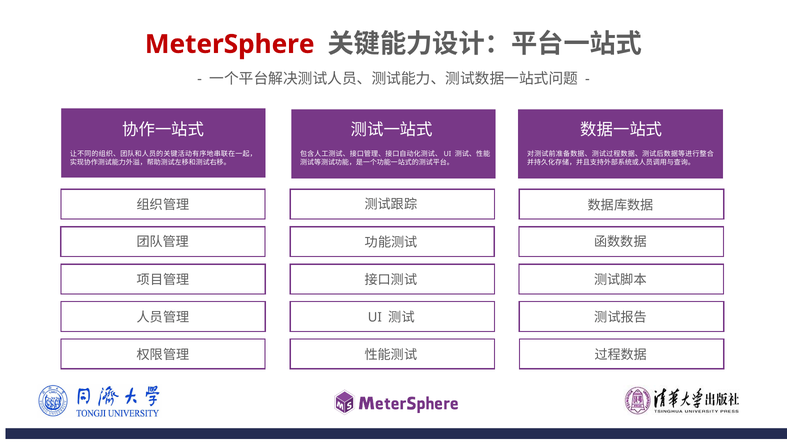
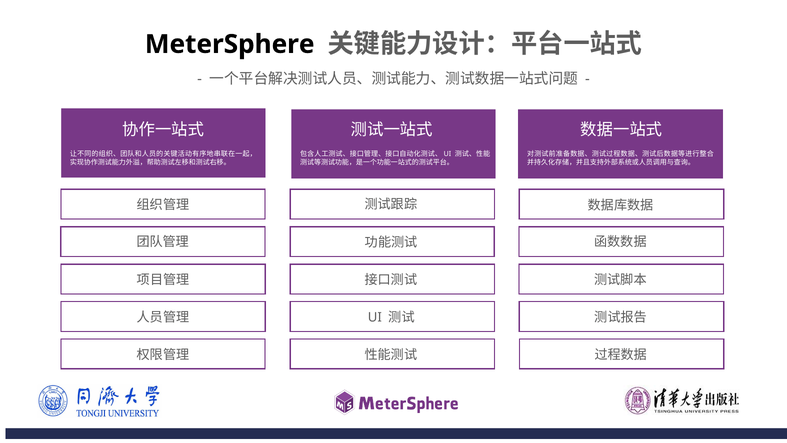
MeterSphere colour: red -> black (230, 44)
